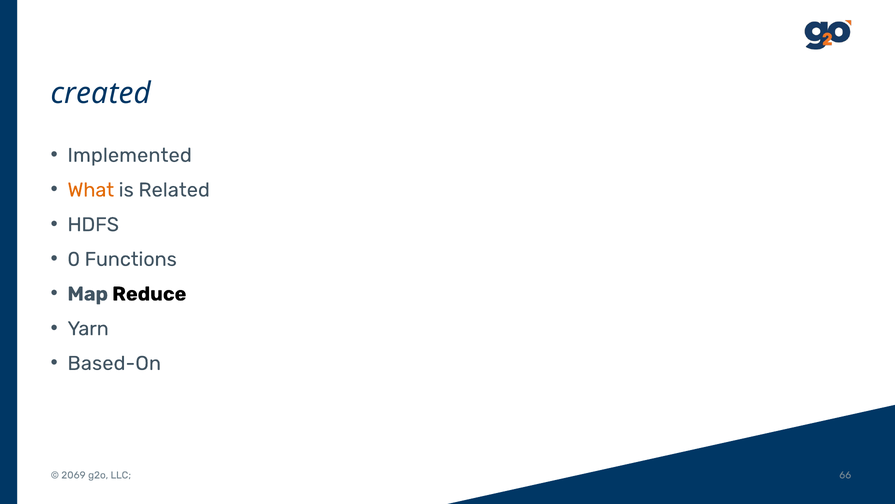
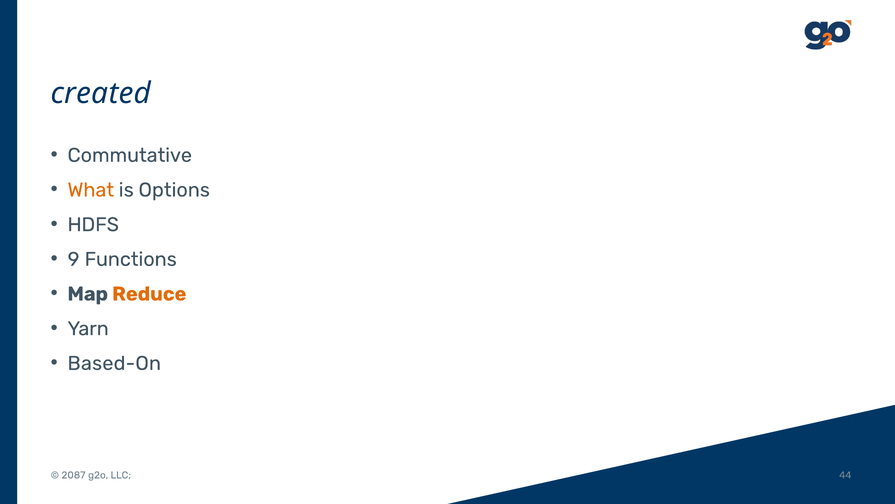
Implemented: Implemented -> Commutative (130, 155)
Related: Related -> Options (174, 190)
0: 0 -> 9 (74, 259)
Reduce colour: black -> orange (149, 294)
2069: 2069 -> 2087 (73, 475)
66: 66 -> 44 (845, 475)
